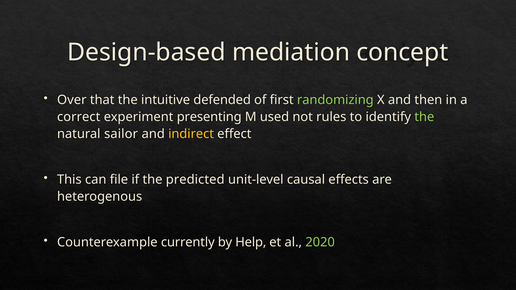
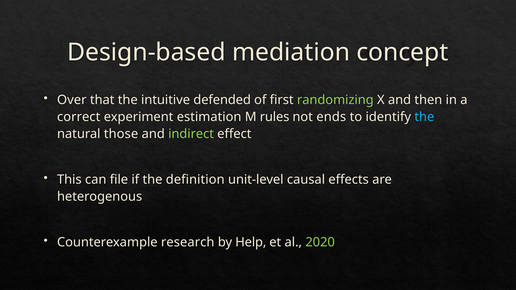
presenting: presenting -> estimation (209, 117)
used: used -> rules (275, 117)
rules: rules -> ends (331, 117)
the colour: light green -> light blue (424, 117)
sailor: sailor -> those (121, 134)
indirect colour: yellow -> light green (191, 134)
predicted: predicted -> definition (195, 180)
currently: currently -> research (188, 242)
